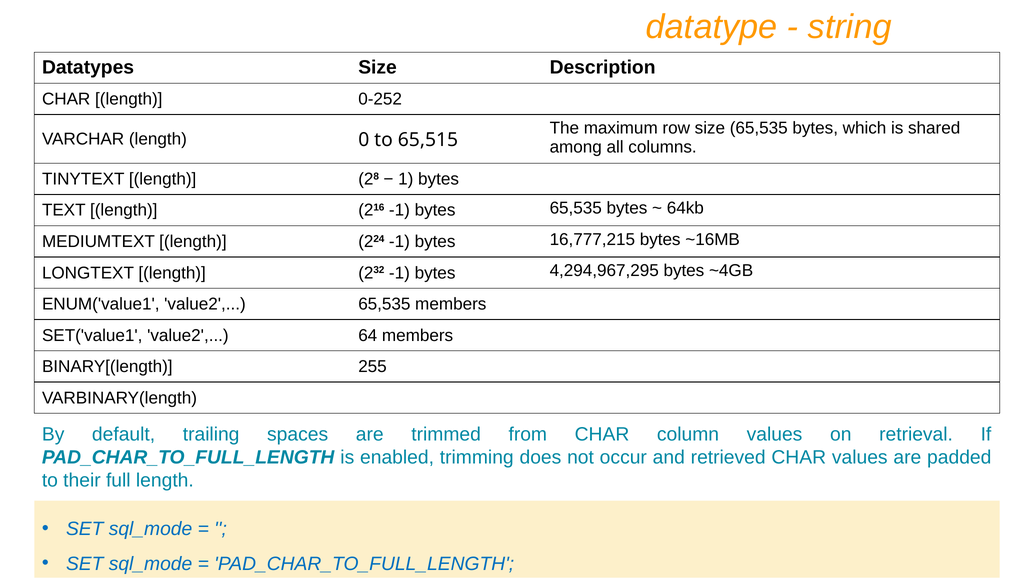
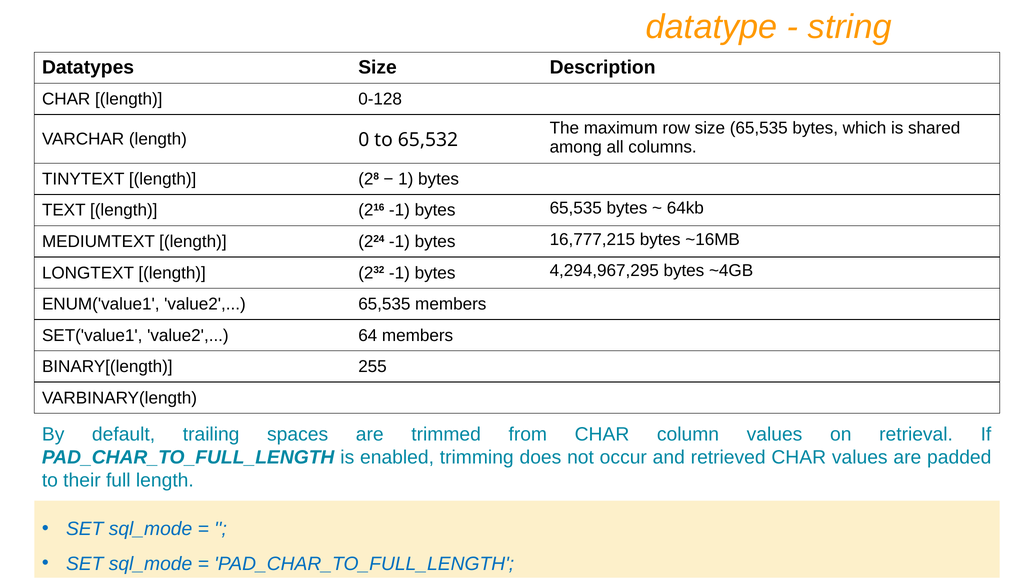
0-252: 0-252 -> 0-128 (380, 99)
65,515: 65,515 -> 65,532 (428, 140)
